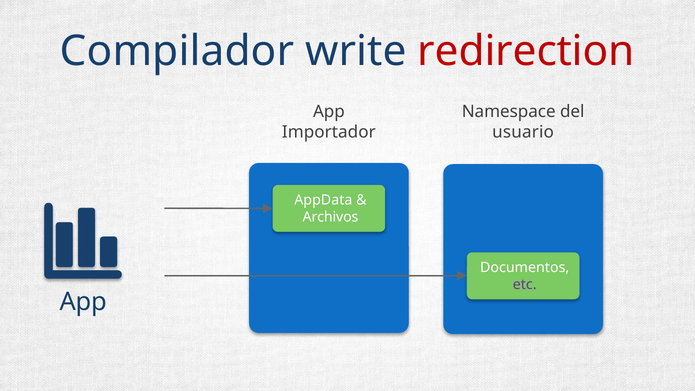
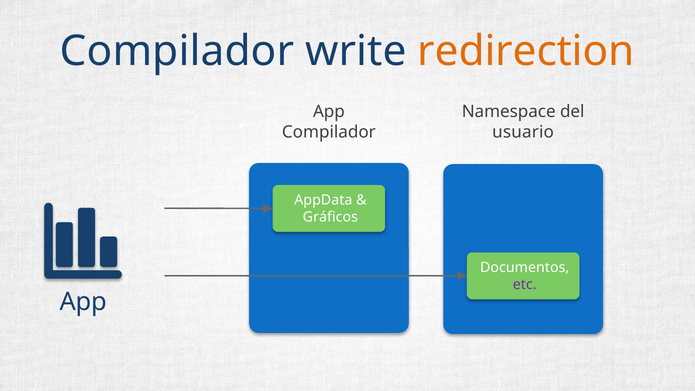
redirection colour: red -> orange (526, 51)
Importador: Importador -> Compilador (329, 132)
Archivos: Archivos -> Gráficos (330, 217)
